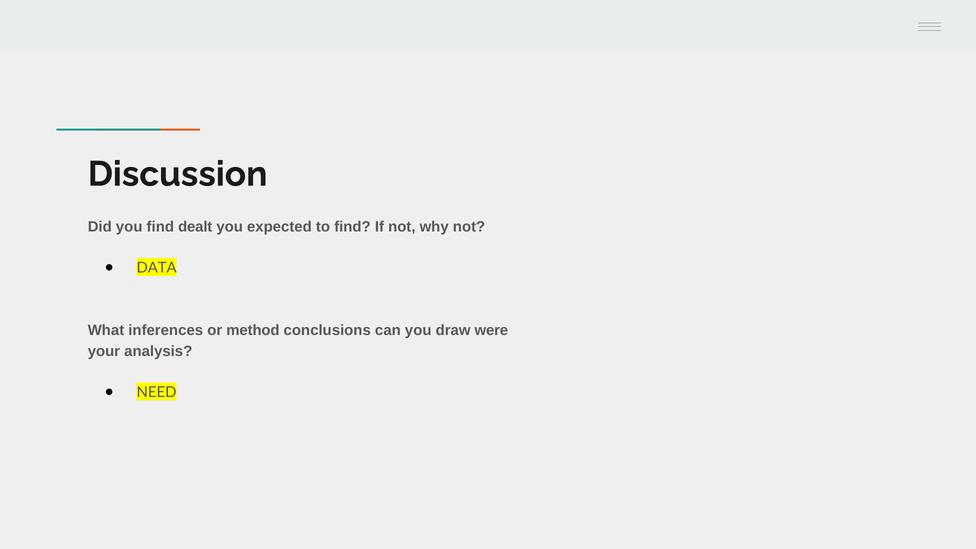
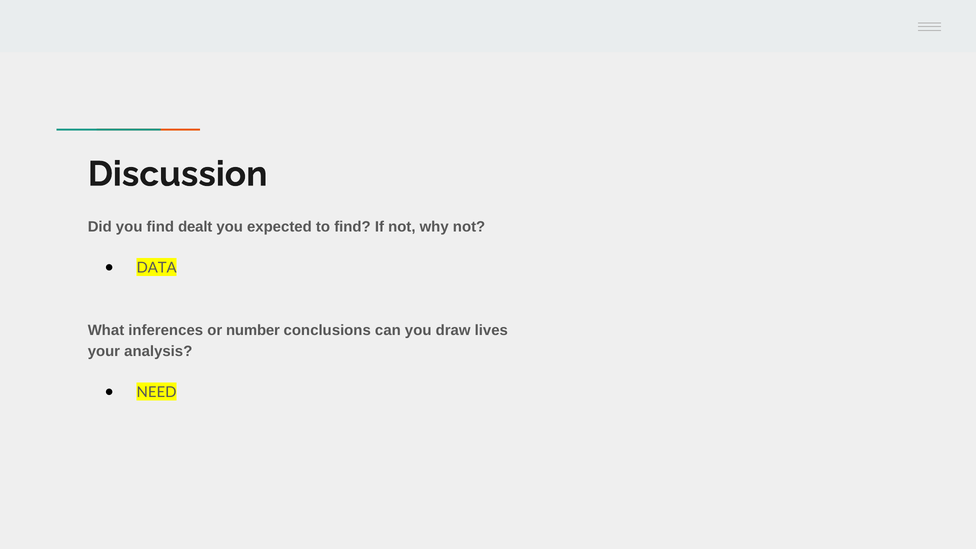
method: method -> number (253, 331)
were: were -> lives (491, 331)
